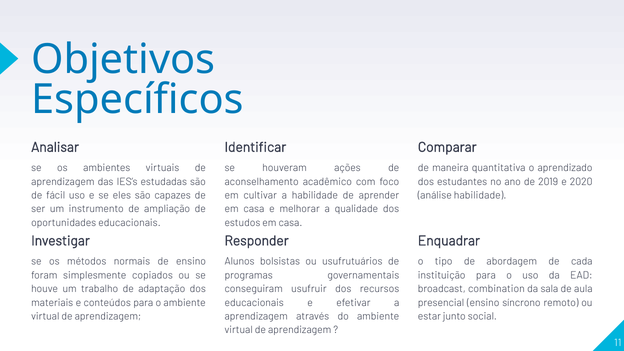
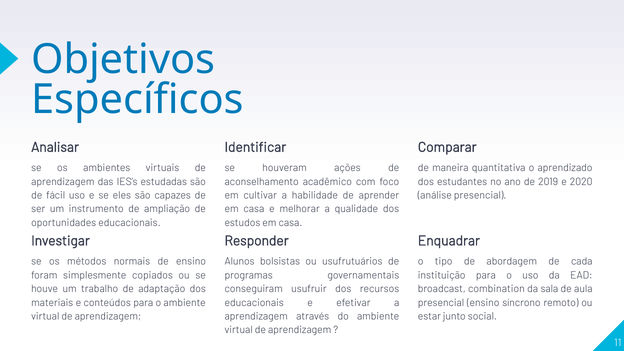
análise habilidade: habilidade -> presencial (480, 195)
